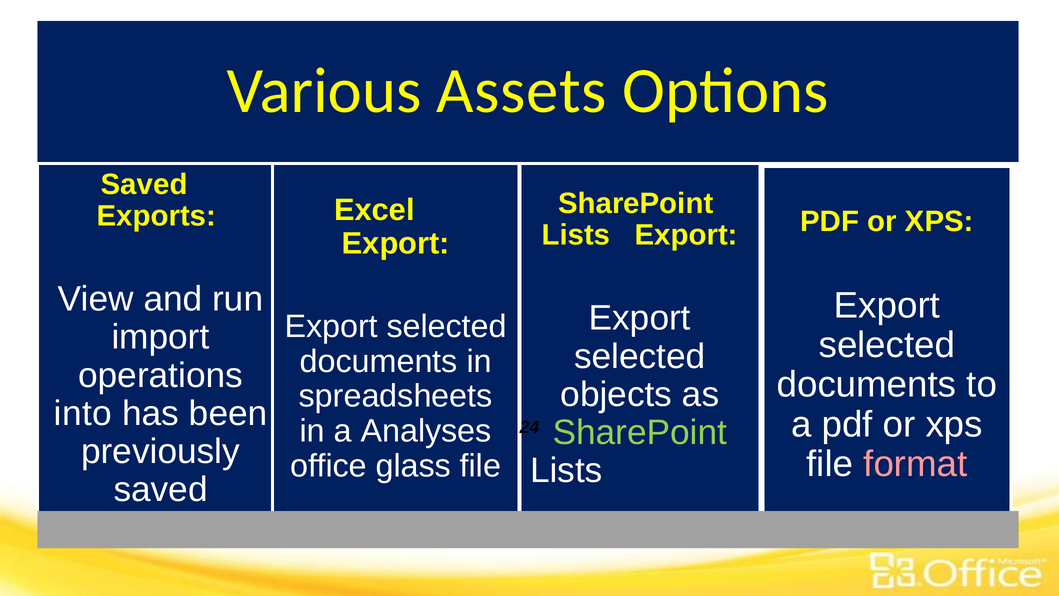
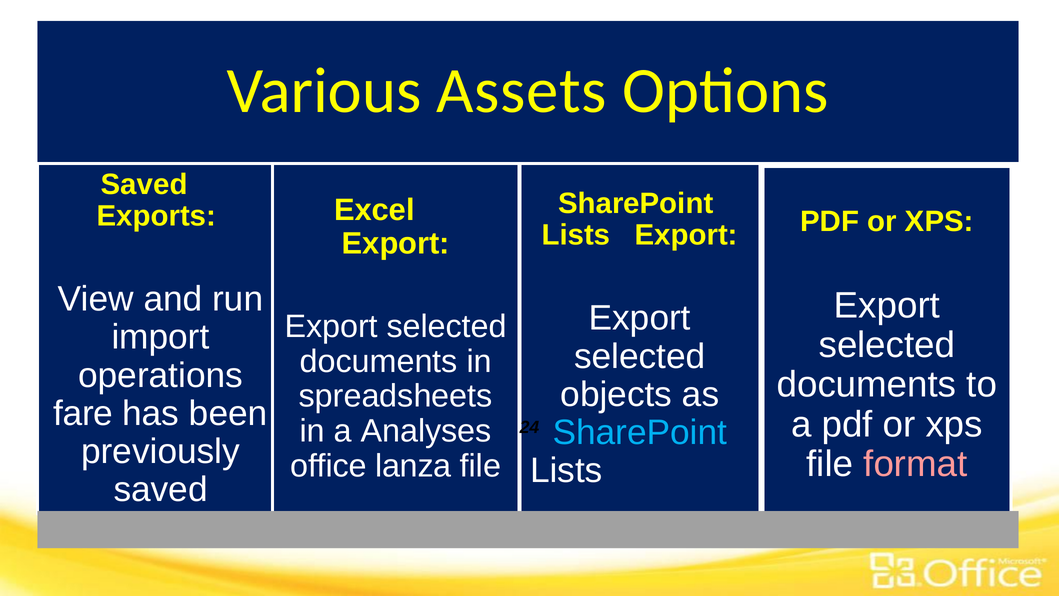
into: into -> fare (83, 413)
SharePoint colour: light green -> light blue (640, 432)
glass: glass -> lanza (413, 466)
